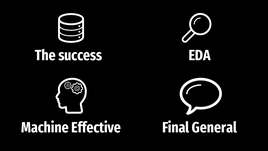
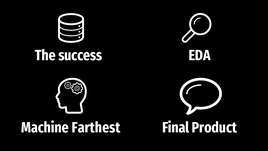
Effective: Effective -> Farthest (96, 127)
General: General -> Product (214, 127)
